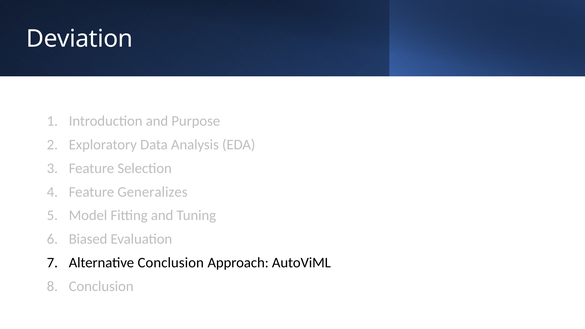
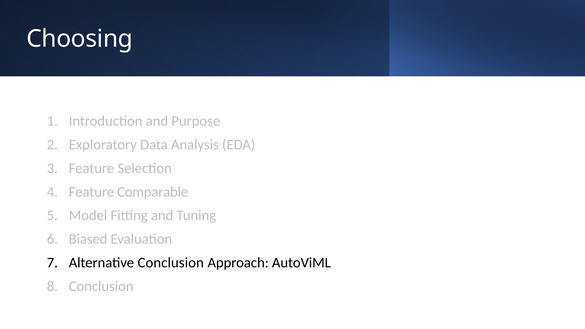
Deviation: Deviation -> Choosing (80, 39)
Generalizes: Generalizes -> Comparable (153, 192)
